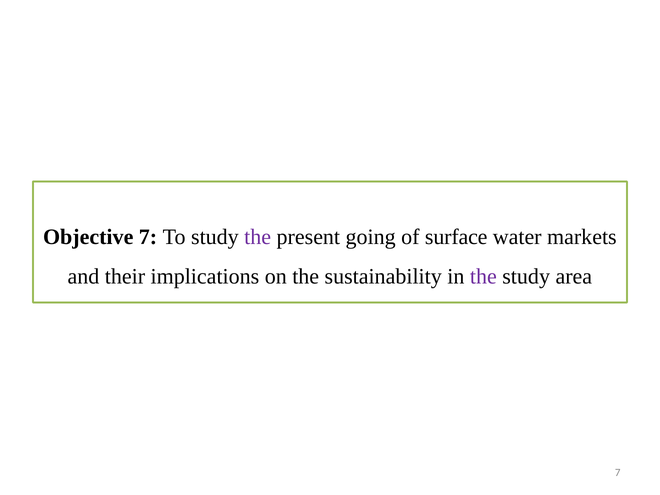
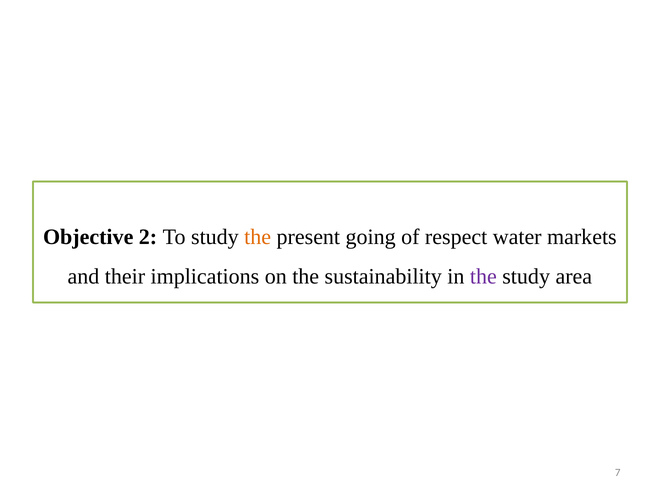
Objective 7: 7 -> 2 (148, 237)
the colour: purple -> orange (258, 237)
surface: surface -> respect (456, 237)
